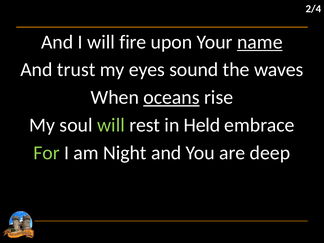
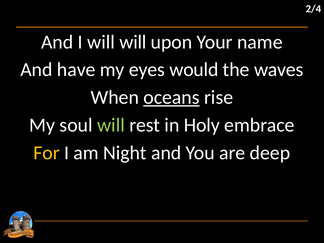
will fire: fire -> will (133, 42)
name underline: present -> none (260, 42)
trust: trust -> have (76, 70)
sound: sound -> would (194, 70)
Held: Held -> Holy (202, 125)
For colour: light green -> yellow (47, 153)
